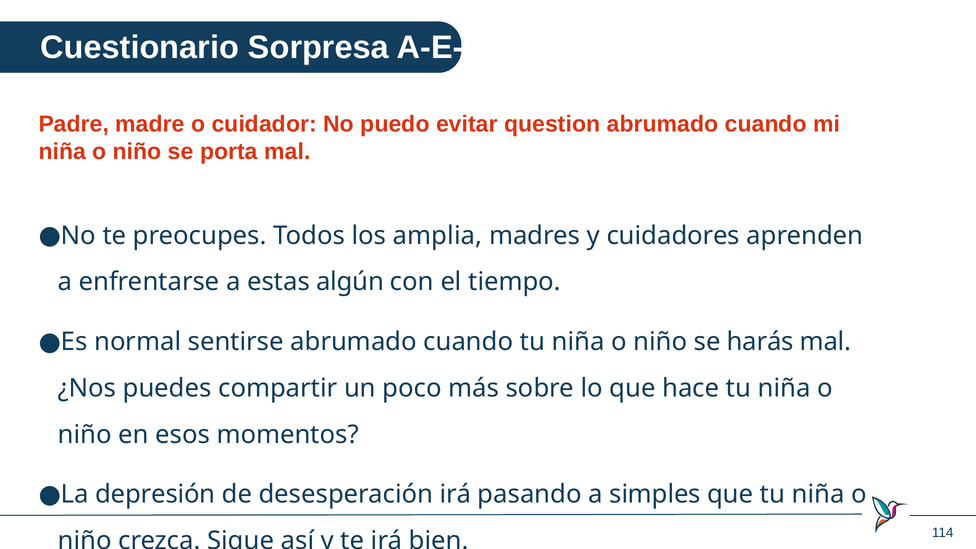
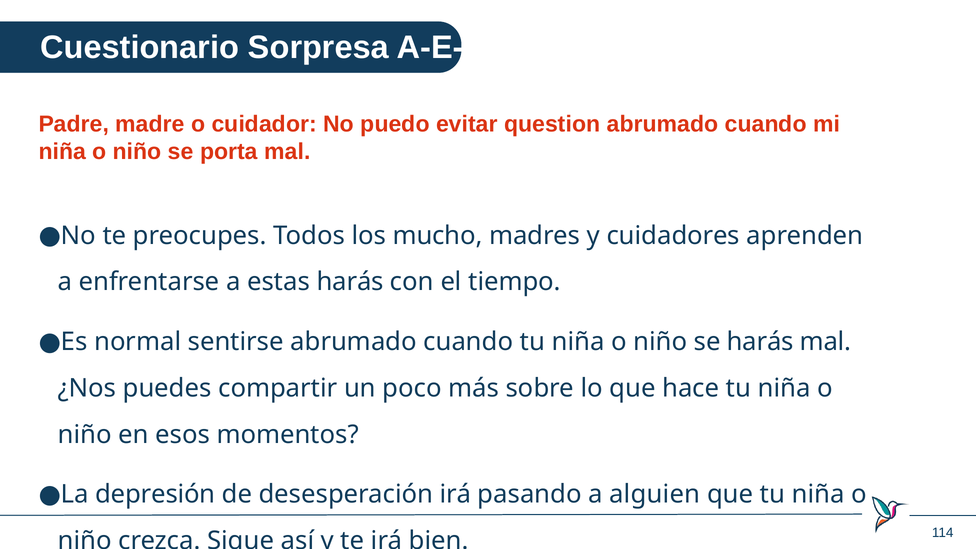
amplia: amplia -> mucho (438, 236)
estas algún: algún -> harás (350, 282)
simples: simples -> alguien (655, 494)
